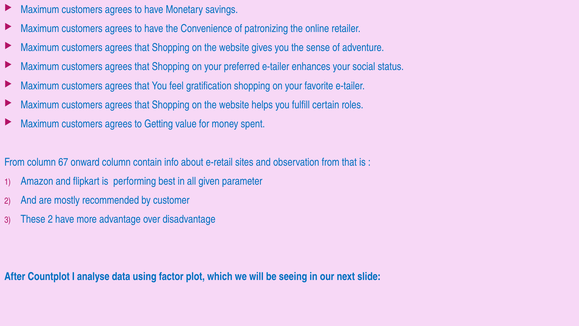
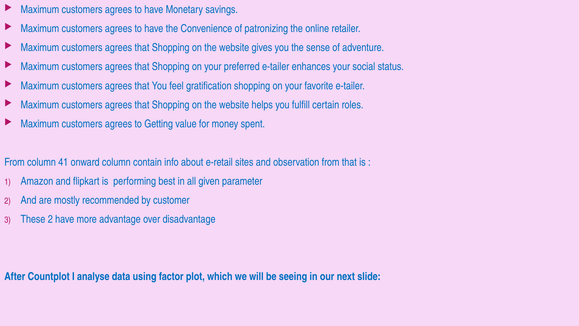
67: 67 -> 41 (63, 162)
